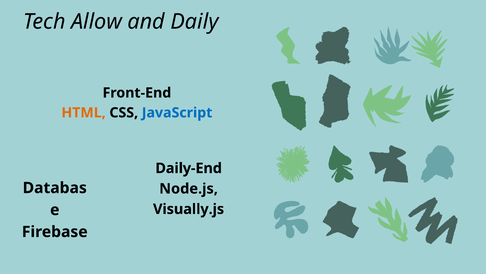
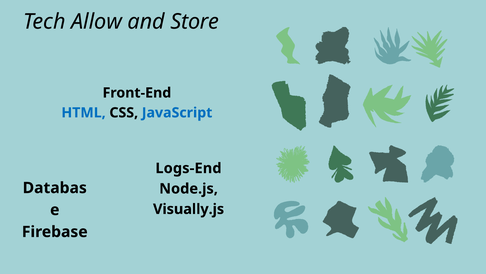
Daily: Daily -> Store (195, 22)
HTML colour: orange -> blue (84, 112)
Daily-End: Daily-End -> Logs-End (188, 168)
